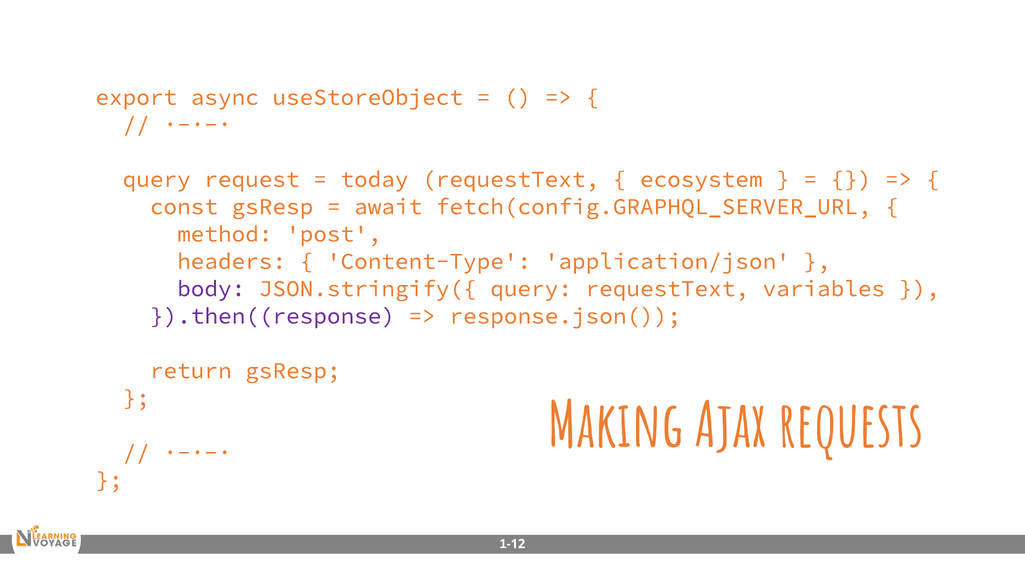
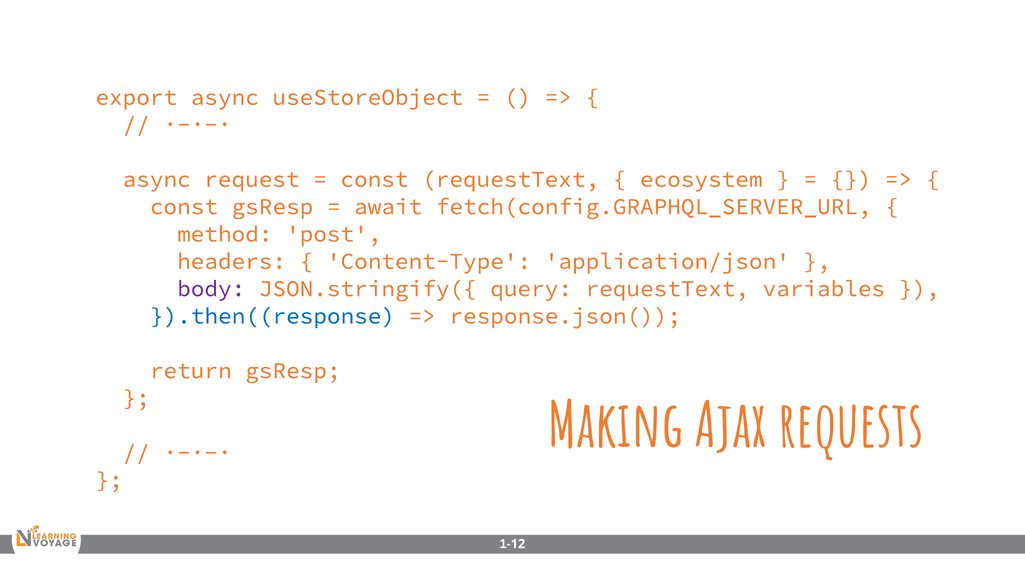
query: query -> async (157, 179)
today: today -> const (374, 179)
}).then((response colour: purple -> blue (273, 316)
